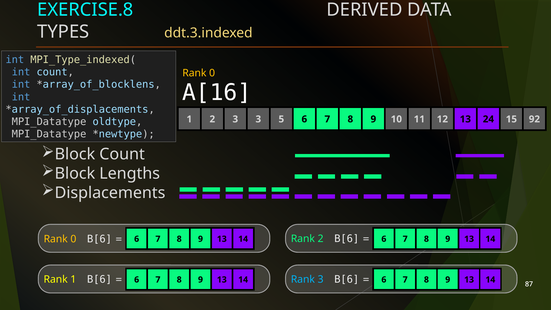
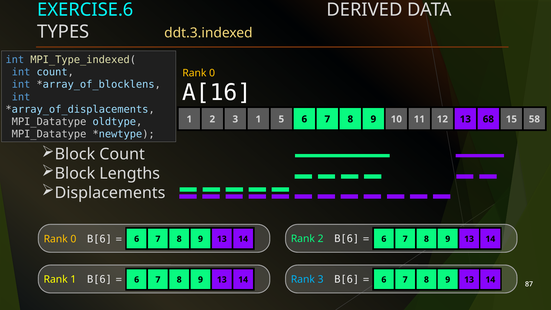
EXERCISE.8: EXERCISE.8 -> EXERCISE.6 (85, 10)
3 3: 3 -> 1 (258, 119)
24: 24 -> 68 (488, 119)
92: 92 -> 58 (534, 119)
